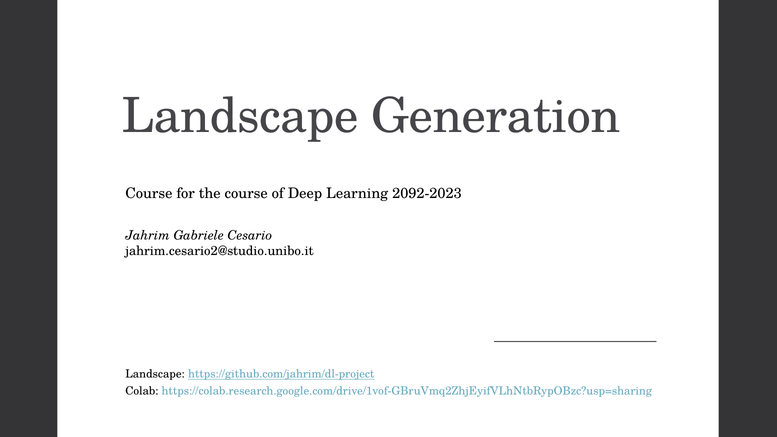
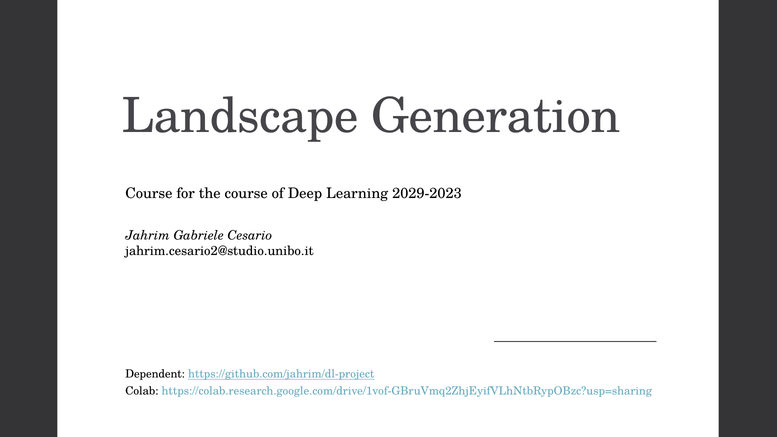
2092-2023: 2092-2023 -> 2029-2023 (427, 193)
Landscape: Landscape -> Dependent (155, 374)
